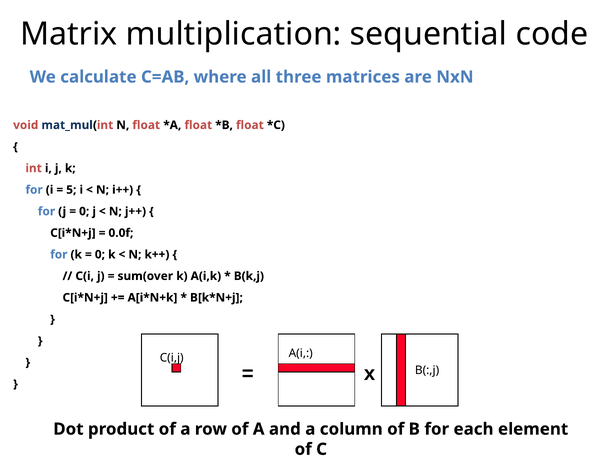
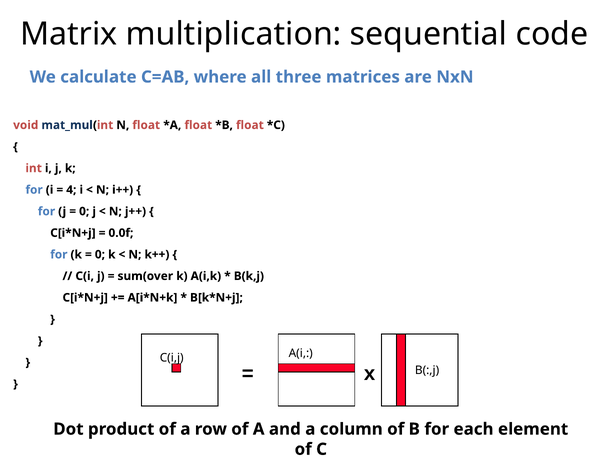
5: 5 -> 4 (71, 190)
